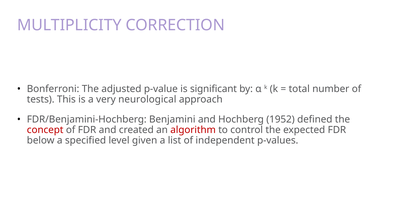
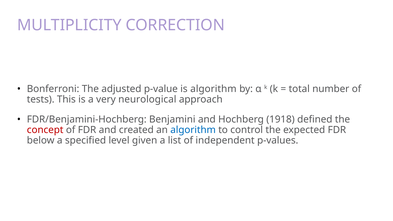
is significant: significant -> algorithm (213, 89)
1952: 1952 -> 1918 (280, 119)
algorithm colour: red -> blue (193, 130)
